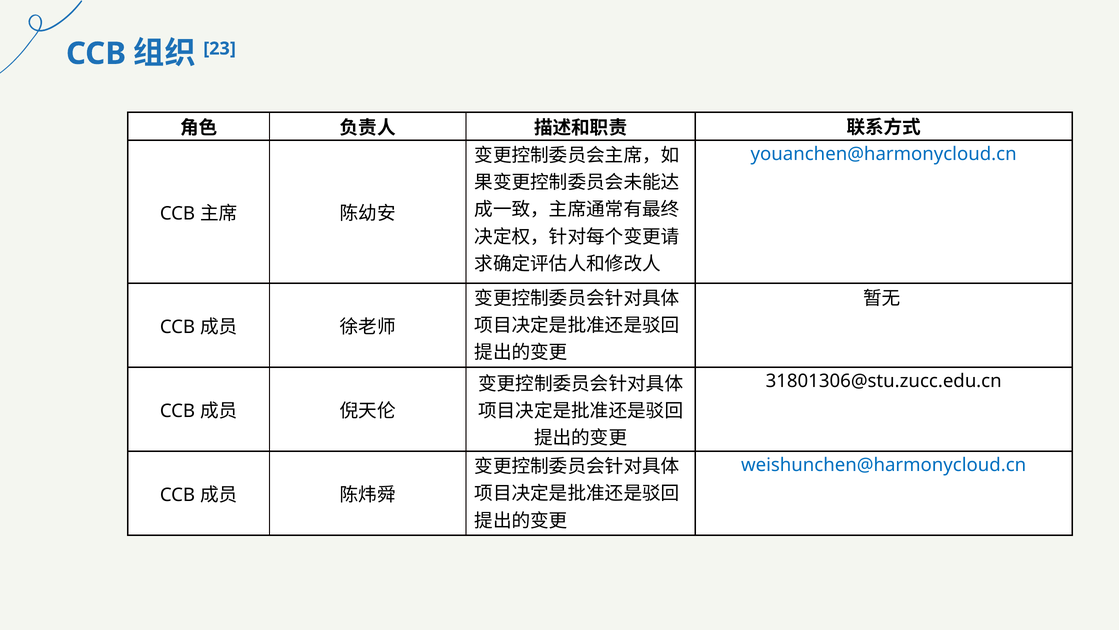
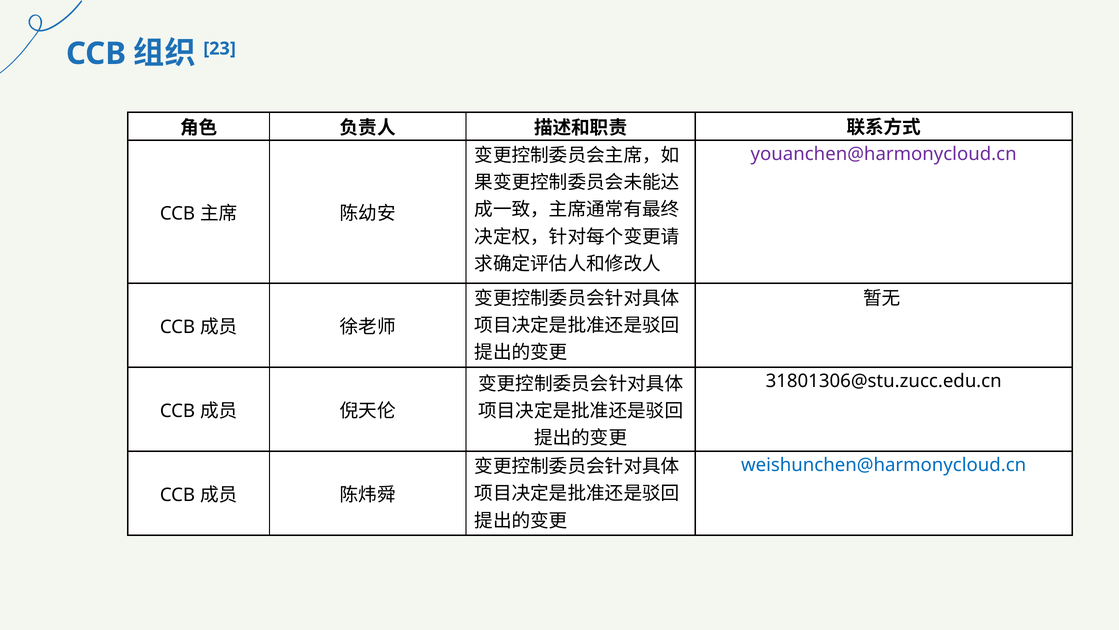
youanchen@harmonycloud.cn colour: blue -> purple (884, 154)
